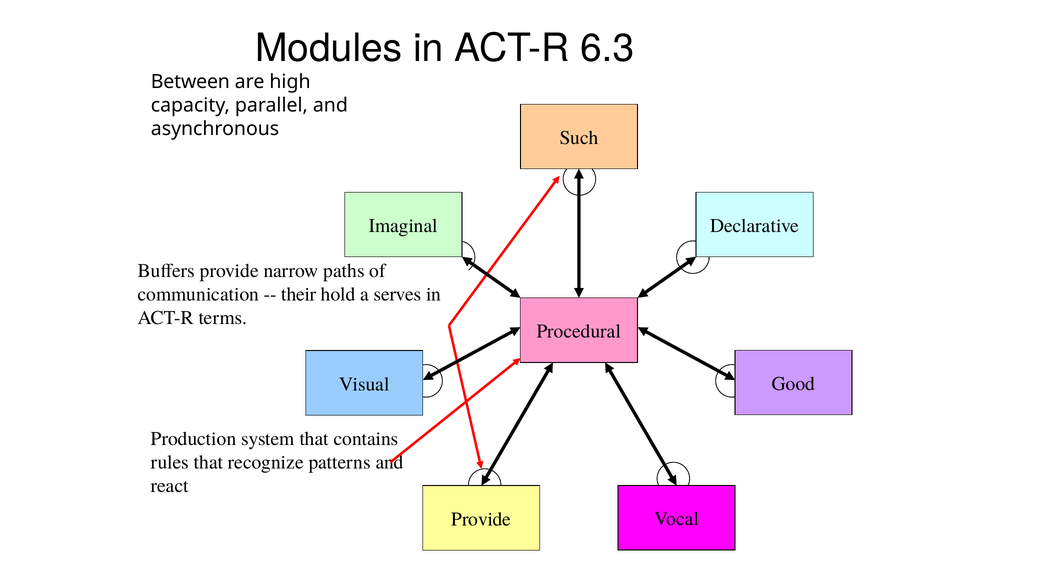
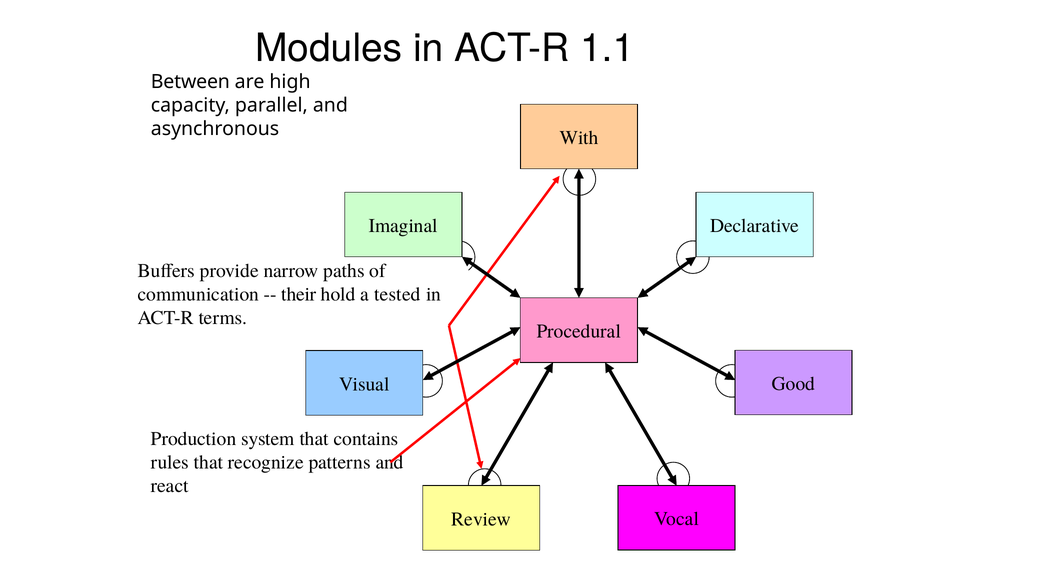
6.3: 6.3 -> 1.1 (607, 49)
Such: Such -> With (579, 138)
serves: serves -> tested (397, 294)
Provide: Provide -> Review (481, 519)
